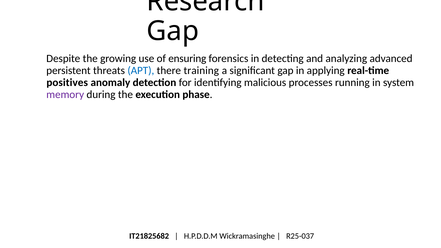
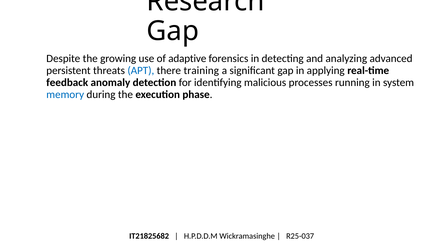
ensuring: ensuring -> adaptive (187, 59)
positives: positives -> feedback (67, 83)
memory colour: purple -> blue (65, 94)
